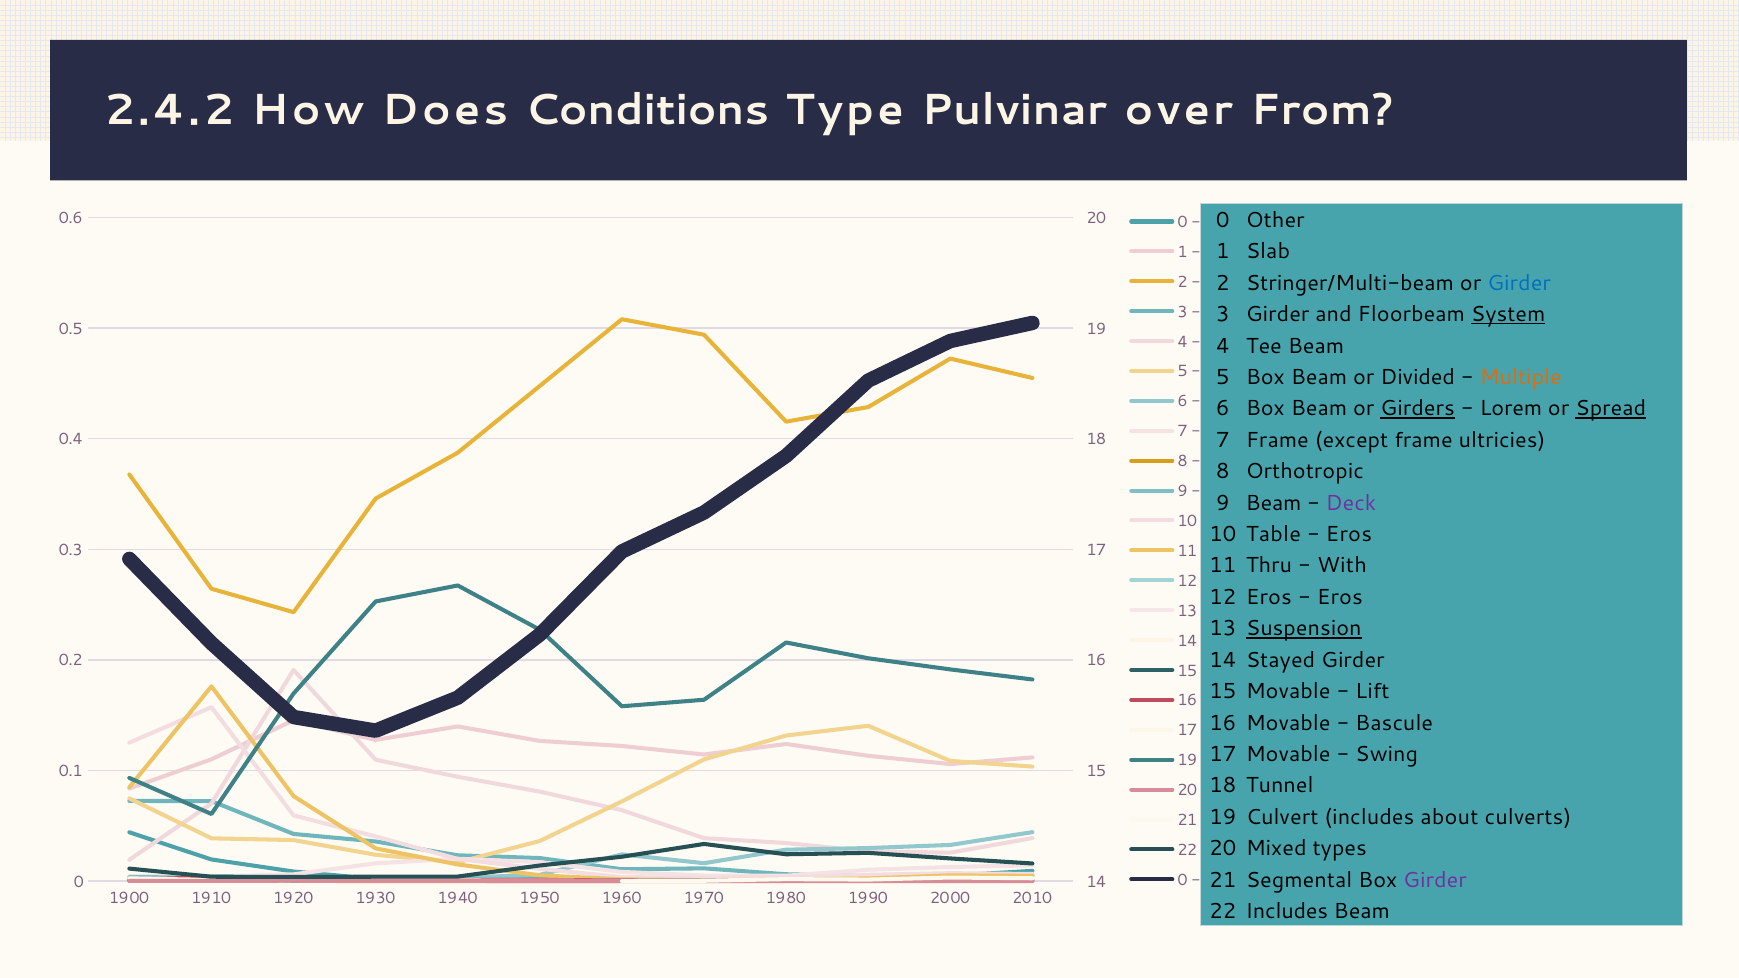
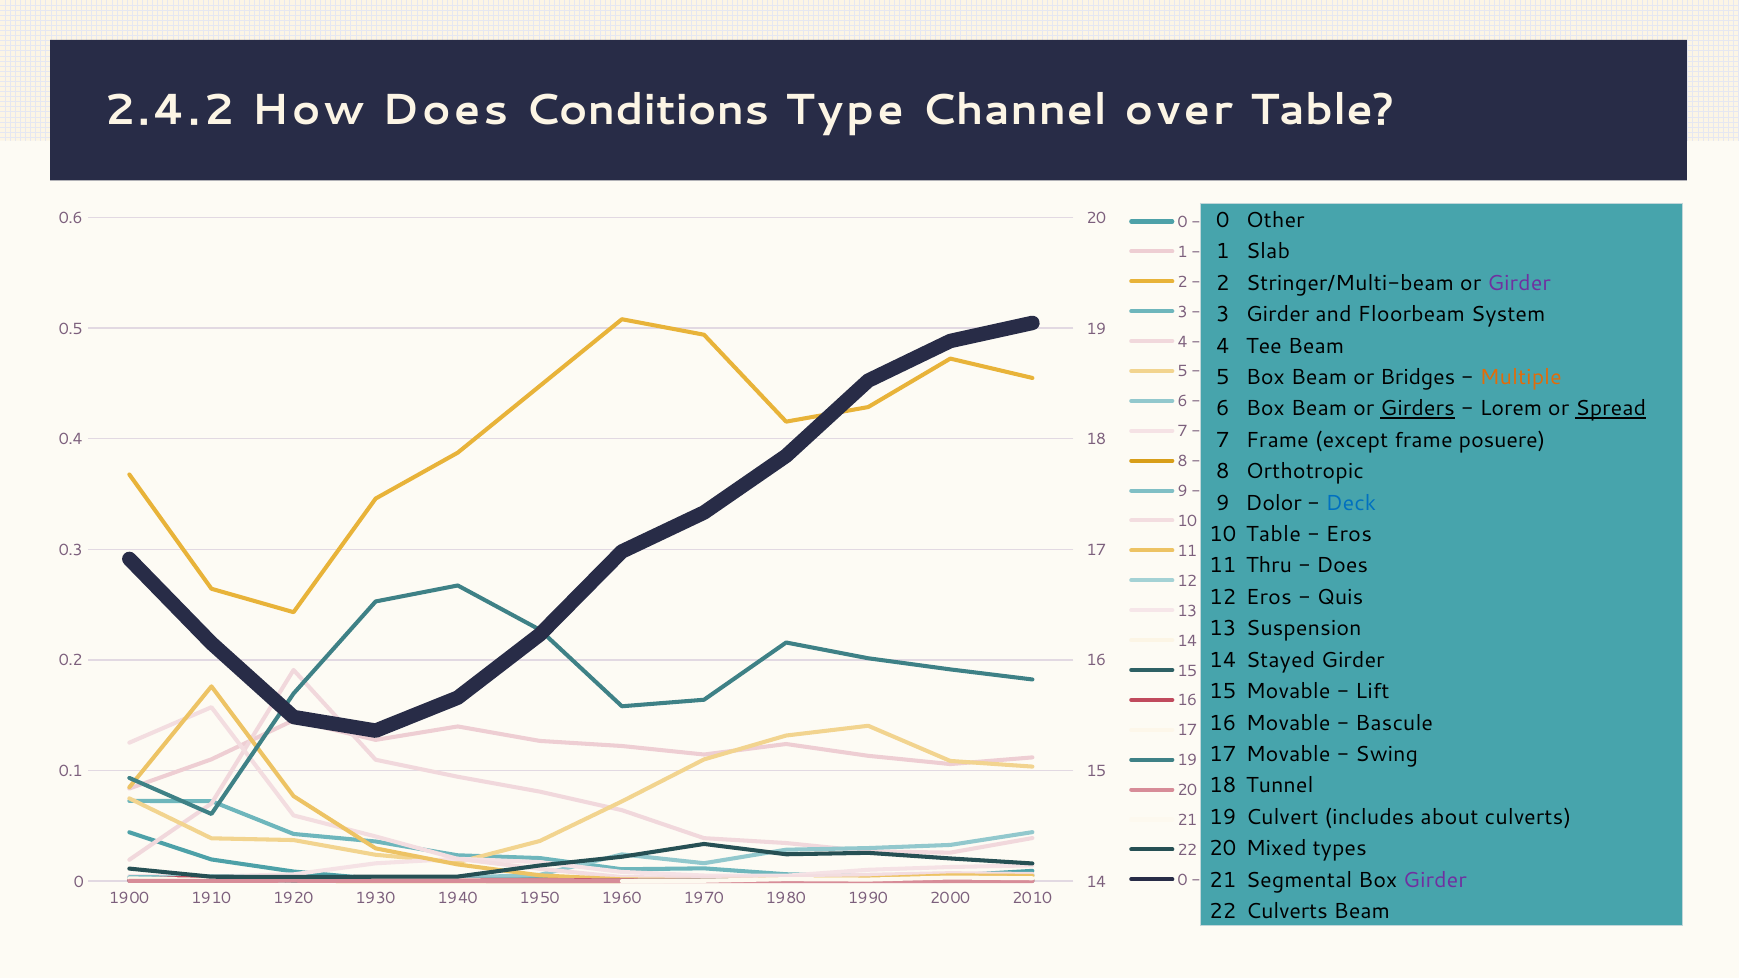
Pulvinar: Pulvinar -> Channel (1014, 110)
over From: From -> Table (1322, 110)
Girder colour: blue -> purple (1519, 283)
System underline: present -> none (1508, 315)
Divided: Divided -> Bridges (1418, 377)
ultricies: ultricies -> posuere (1502, 440)
9 Beam: Beam -> Dolor (1274, 503)
Deck colour: purple -> blue (1351, 503)
With: With -> Does (1342, 566)
Eros: Eros -> Quis (1340, 597)
Suspension underline: present -> none (1304, 629)
22 Includes: Includes -> Culverts (1287, 912)
